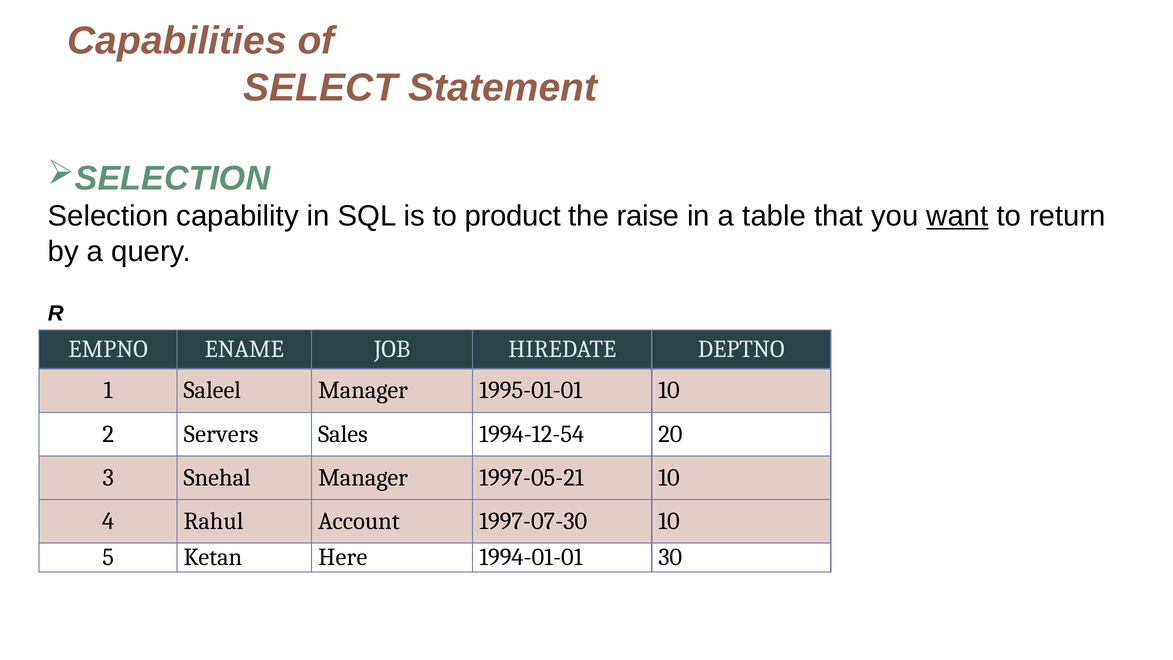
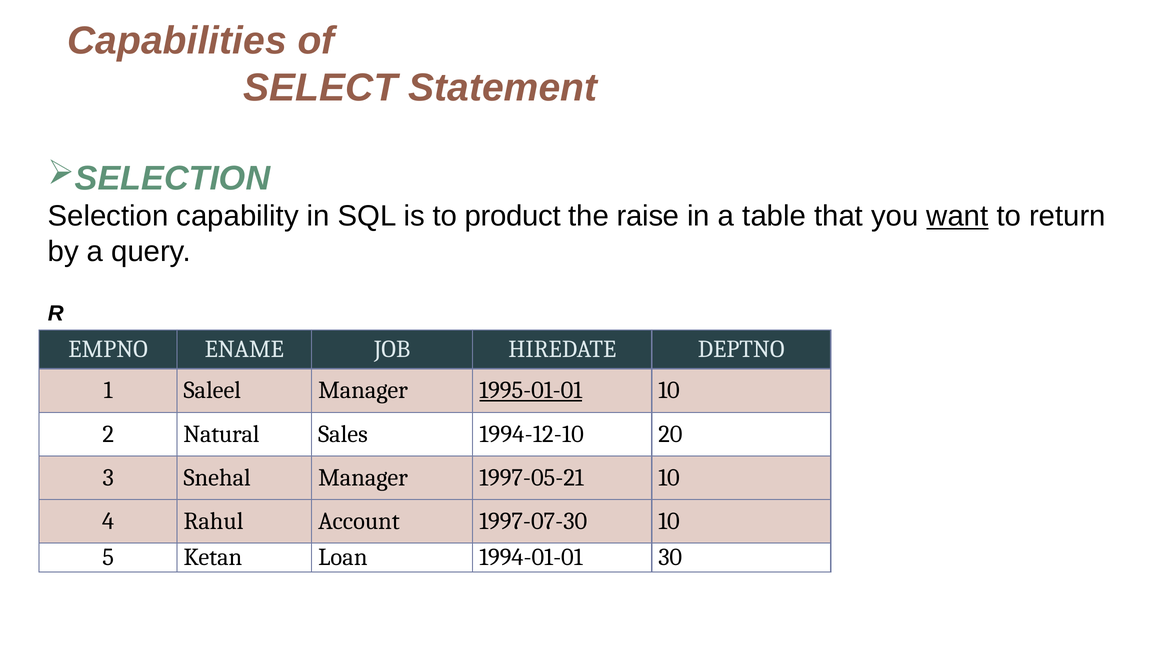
1995-01-01 underline: none -> present (531, 390)
Servers: Servers -> Natural (221, 434)
1994-12-54: 1994-12-54 -> 1994-12-10 (532, 434)
Here: Here -> Loan (343, 557)
